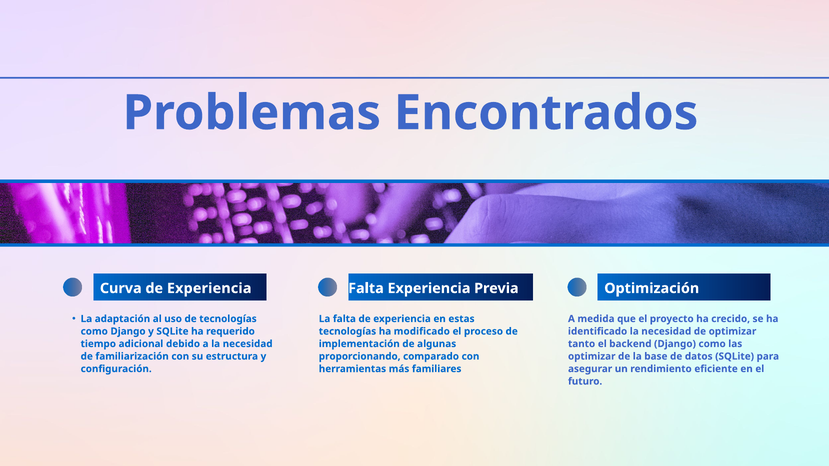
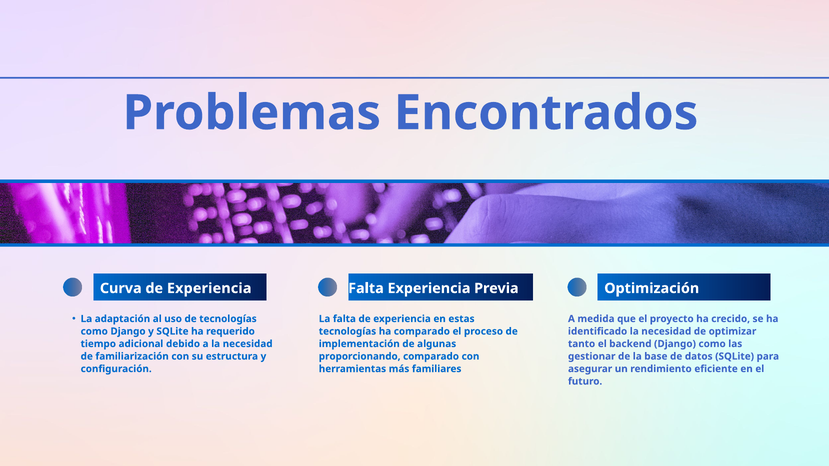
ha modificado: modificado -> comparado (422, 332)
optimizar: optimizar -> gestionar (592, 357)
